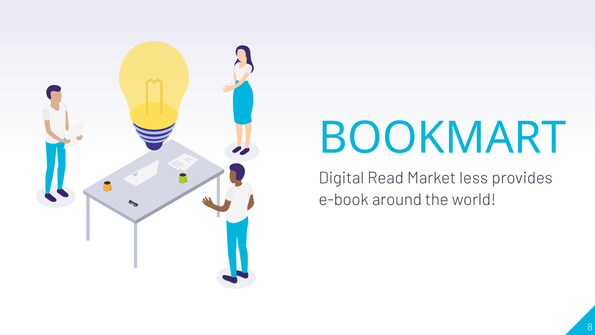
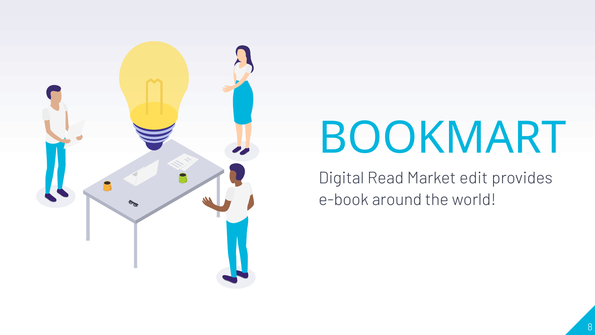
less: less -> edit (474, 178)
